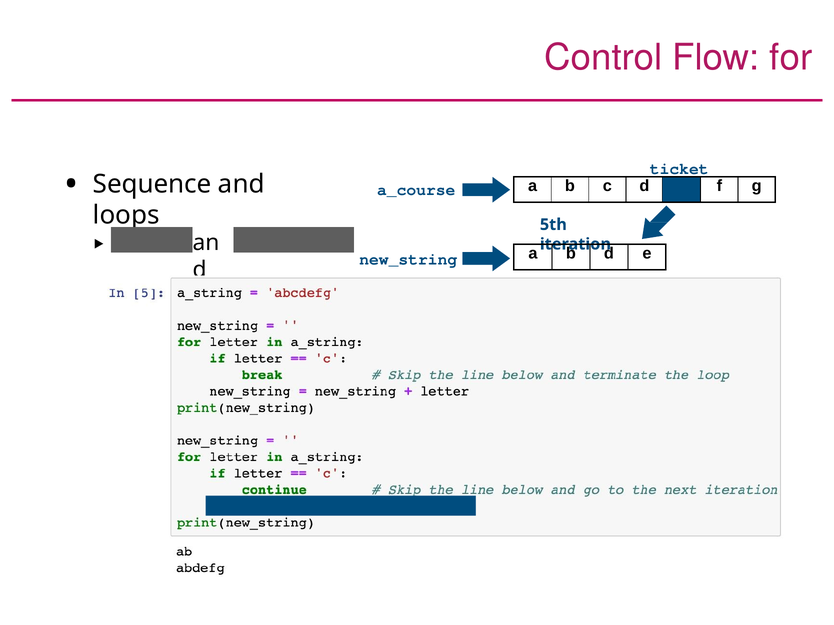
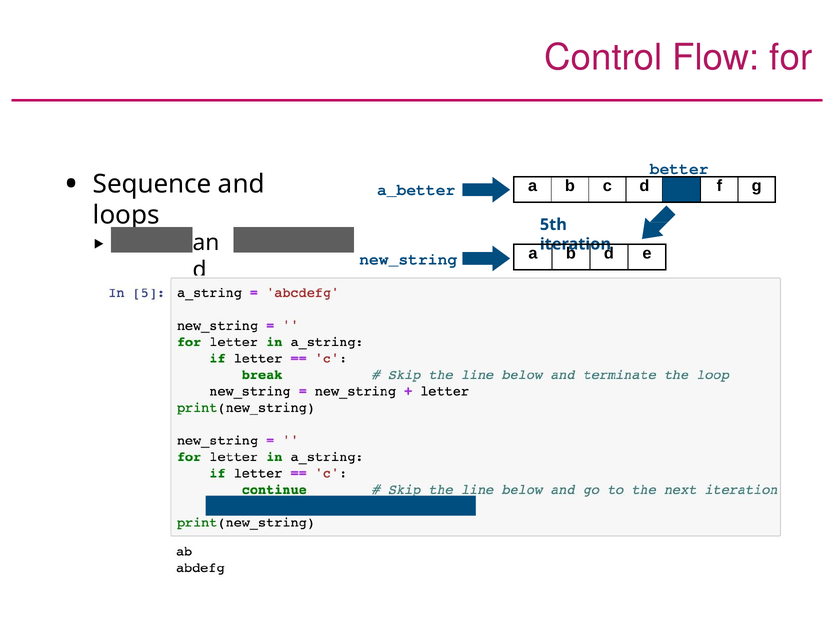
ticket: ticket -> better (679, 169)
a_course: a_course -> a_better (416, 190)
